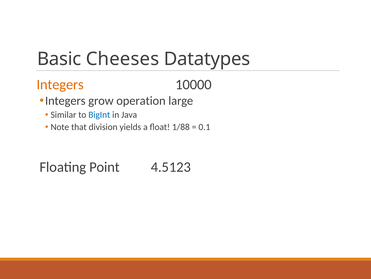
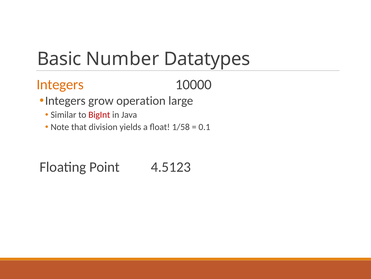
Cheeses: Cheeses -> Number (122, 59)
BigInt colour: blue -> red (99, 114)
1/88: 1/88 -> 1/58 (181, 127)
